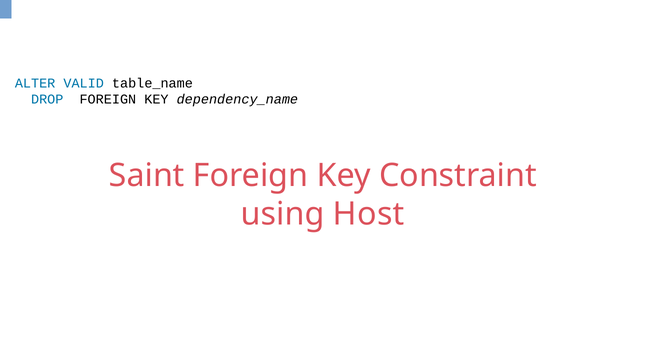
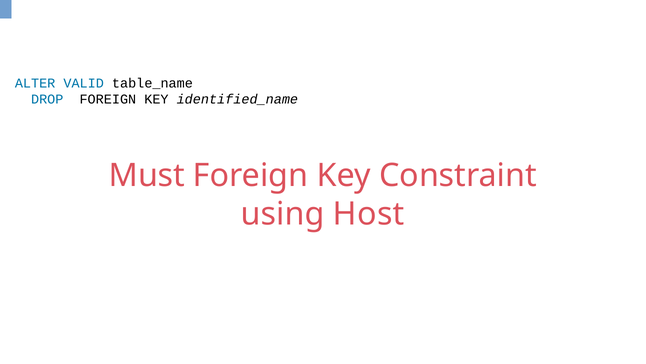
dependency_name: dependency_name -> identified_name (237, 99)
Saint: Saint -> Must (147, 175)
